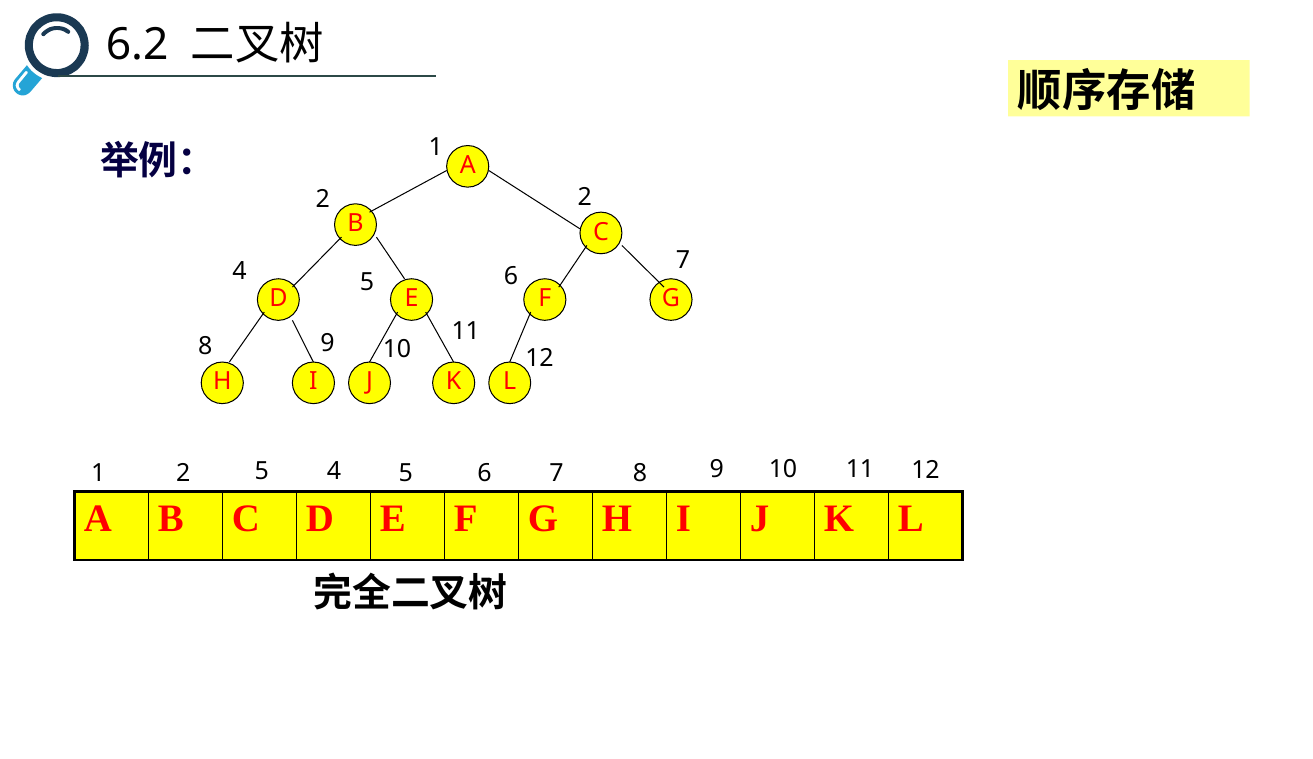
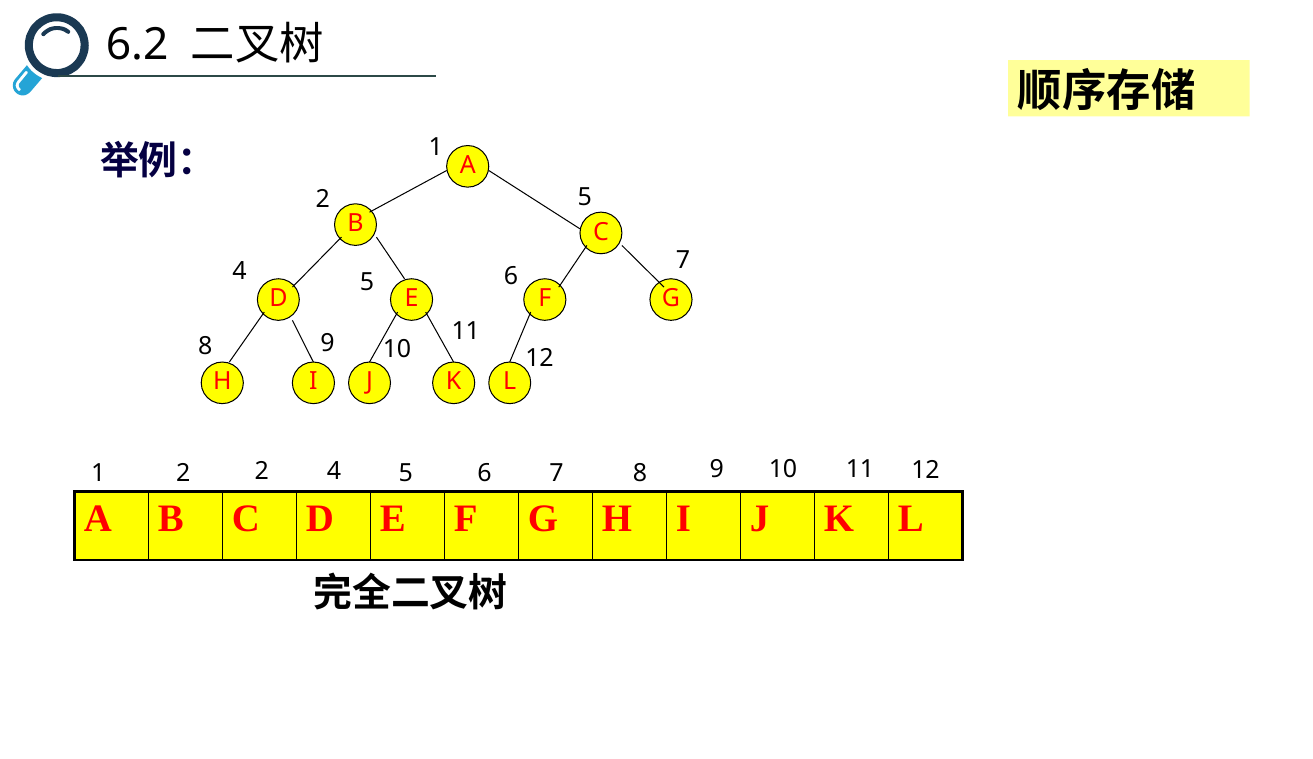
2 2: 2 -> 5 (585, 197)
2 5: 5 -> 2 (262, 471)
